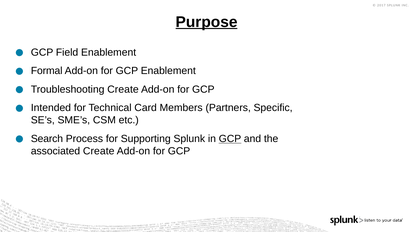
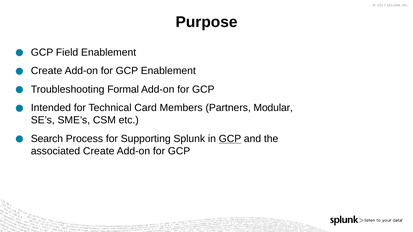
Purpose underline: present -> none (207, 22)
Formal: Formal -> Create (47, 71)
Troubleshooting Create: Create -> Formal (123, 89)
Specific: Specific -> Modular (273, 108)
